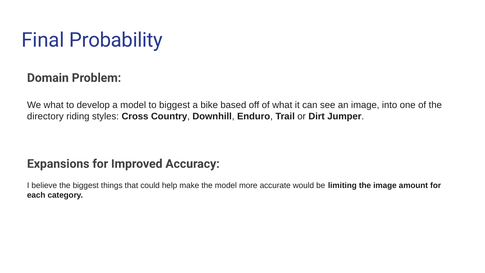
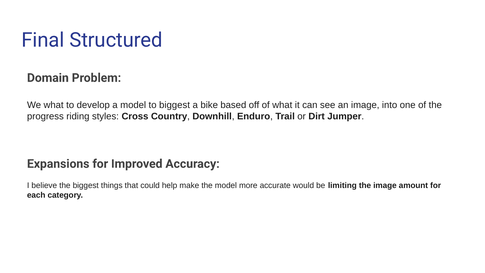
Probability: Probability -> Structured (116, 40)
directory: directory -> progress (45, 116)
